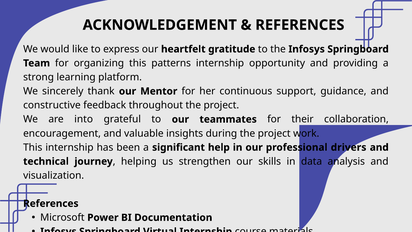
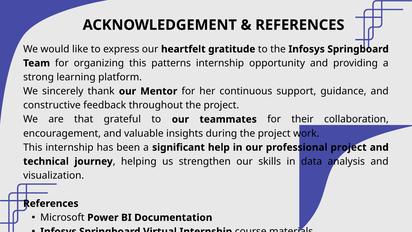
into: into -> that (84, 119)
professional drivers: drivers -> project (349, 147)
